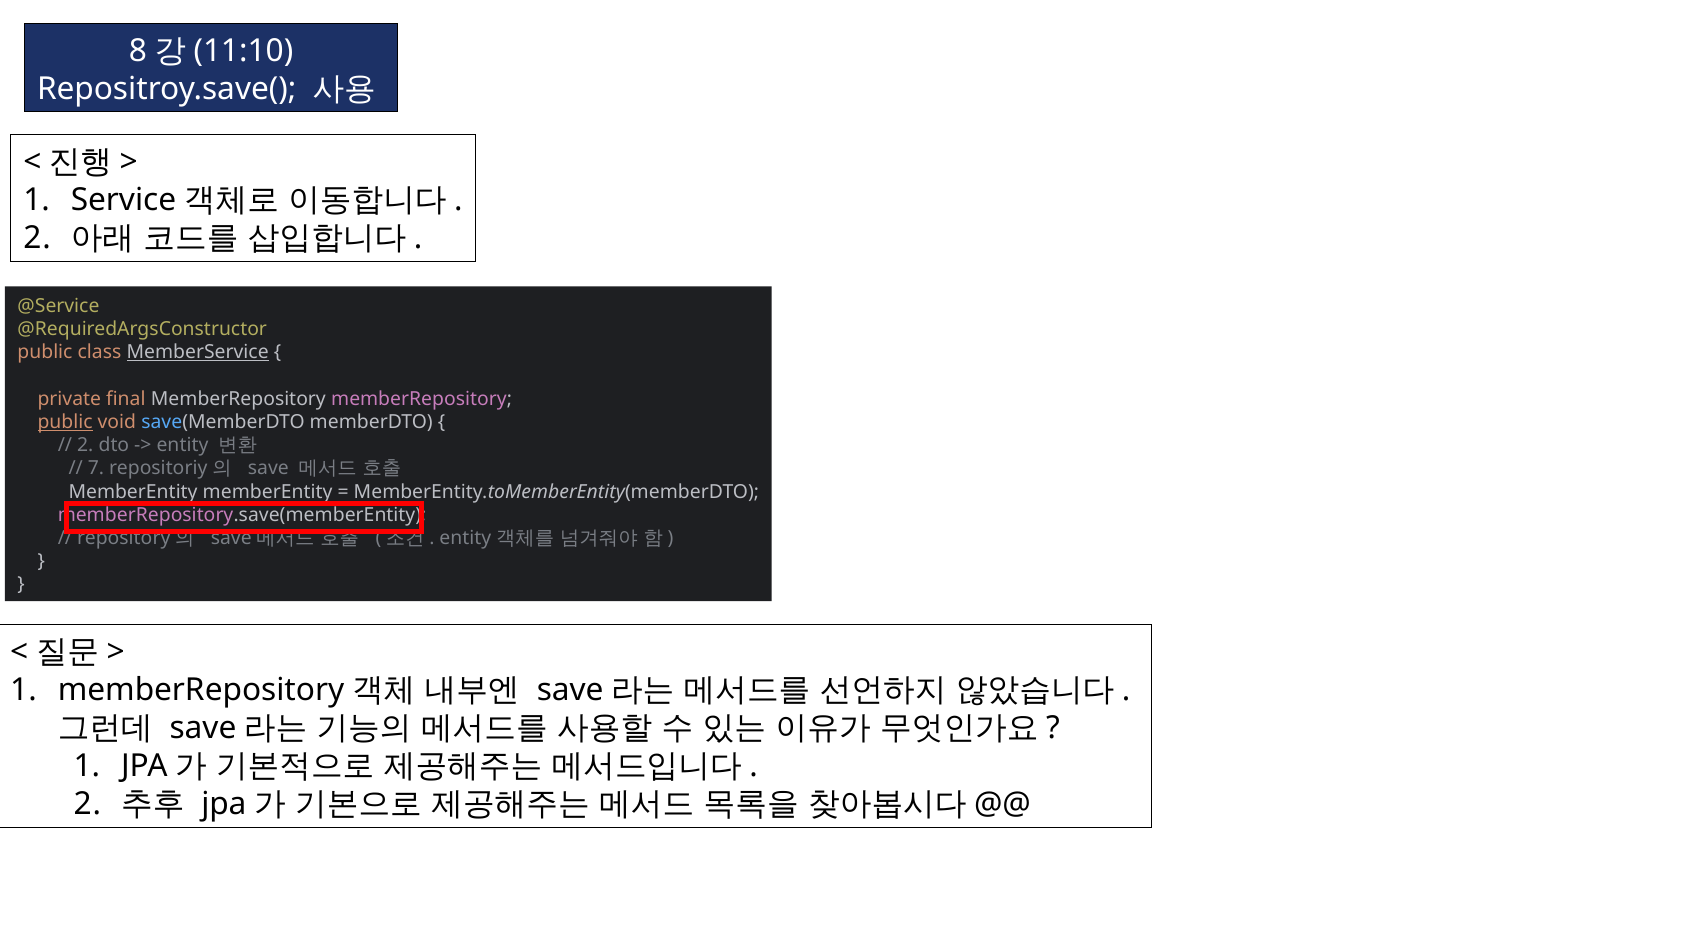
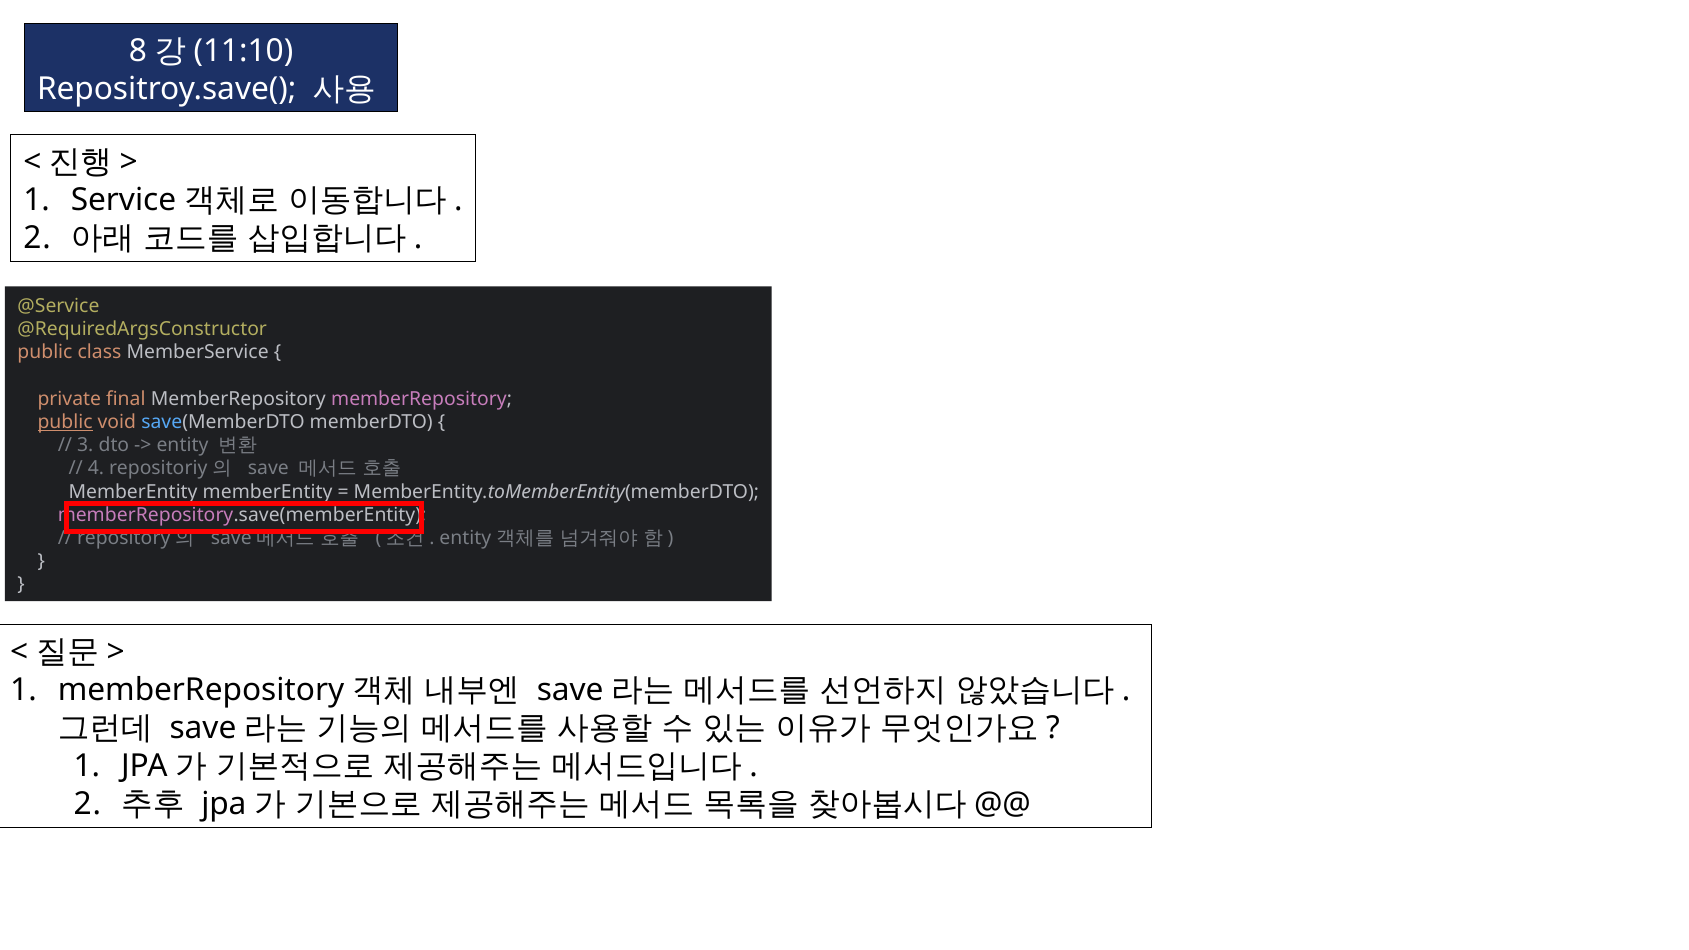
MemberService underline: present -> none (198, 352)
2: 2 -> 3 (85, 445)
7: 7 -> 4 (96, 468)
